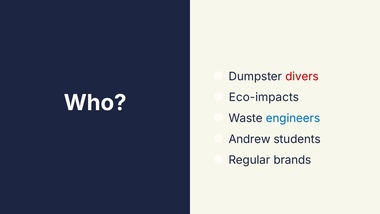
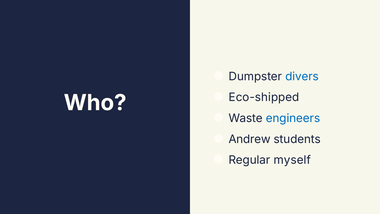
divers colour: red -> blue (302, 76)
Eco-impacts: Eco-impacts -> Eco-shipped (264, 97)
brands: brands -> myself (292, 160)
